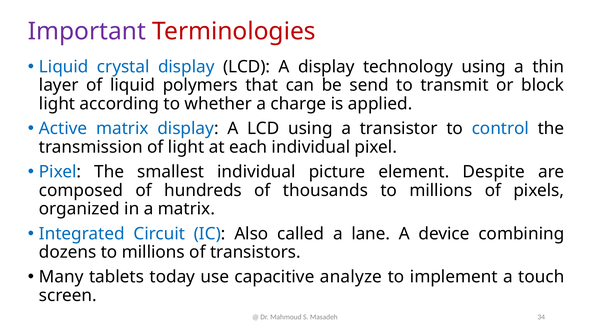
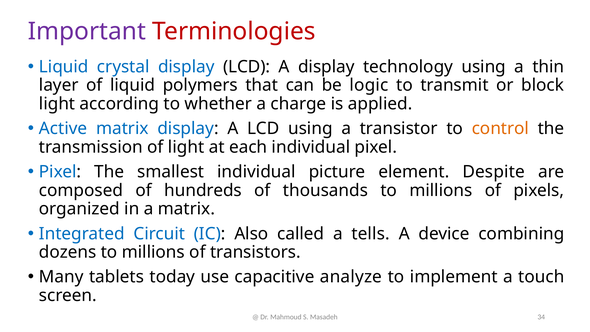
send: send -> logic (369, 85)
control colour: blue -> orange (500, 128)
lane: lane -> tells (371, 234)
